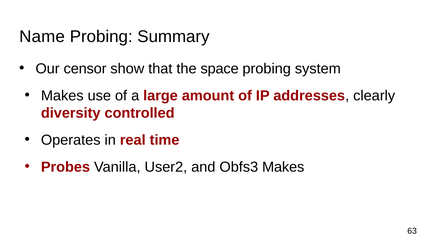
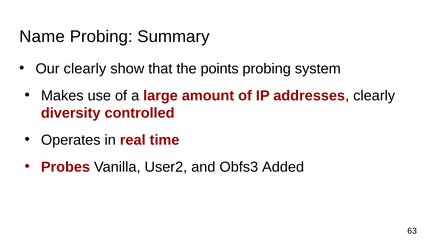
Our censor: censor -> clearly (85, 69)
space: space -> points (220, 69)
Obfs3 Makes: Makes -> Added (283, 167)
